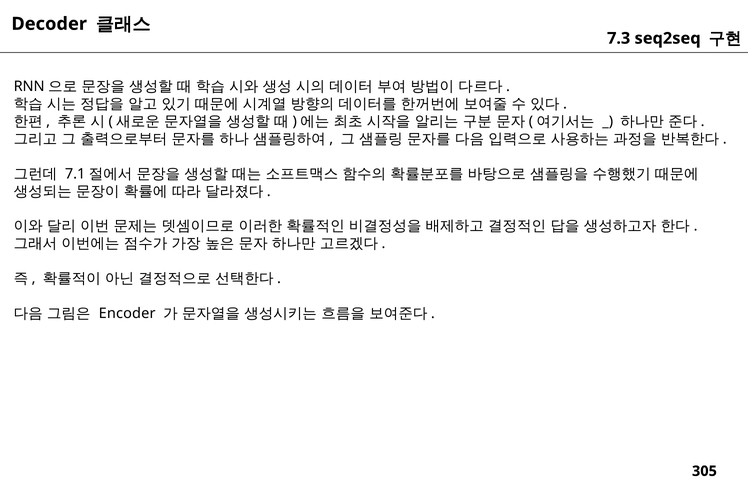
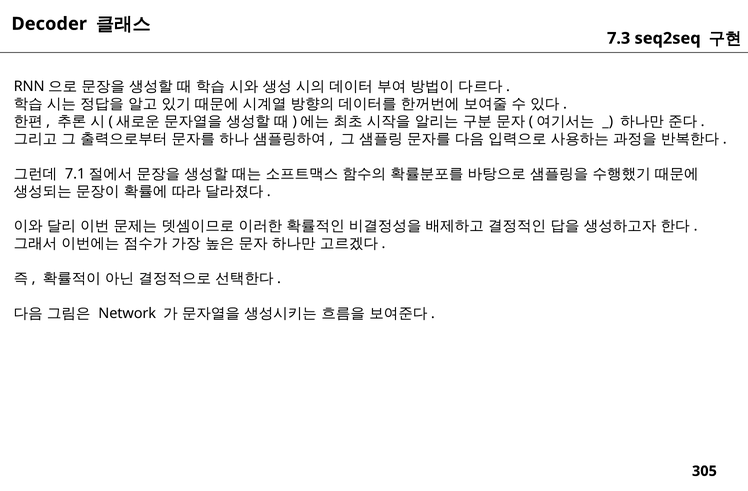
Encoder: Encoder -> Network (127, 314)
